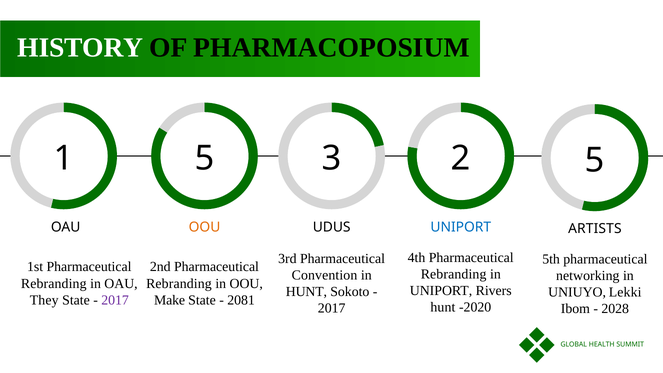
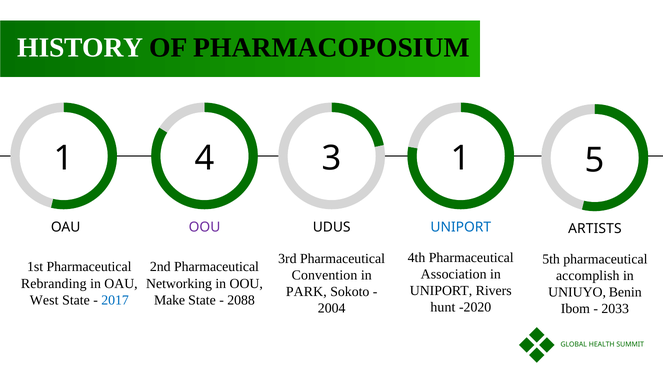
1 5: 5 -> 4 (205, 158)
3 2: 2 -> 1 (461, 158)
OOU colour: orange -> purple (205, 227)
Rebranding: Rebranding -> Association (454, 274)
networking: networking -> accomplish (588, 276)
Rebranding: Rebranding -> Networking (179, 283)
HUNT: HUNT -> PARK (306, 292)
Lekki: Lekki -> Benin (625, 292)
They: They -> West (44, 300)
2017 colour: purple -> blue (115, 300)
2081: 2081 -> 2088 (241, 300)
2017: 2017 -> 2004 (332, 308)
2028: 2028 -> 2033 (615, 309)
